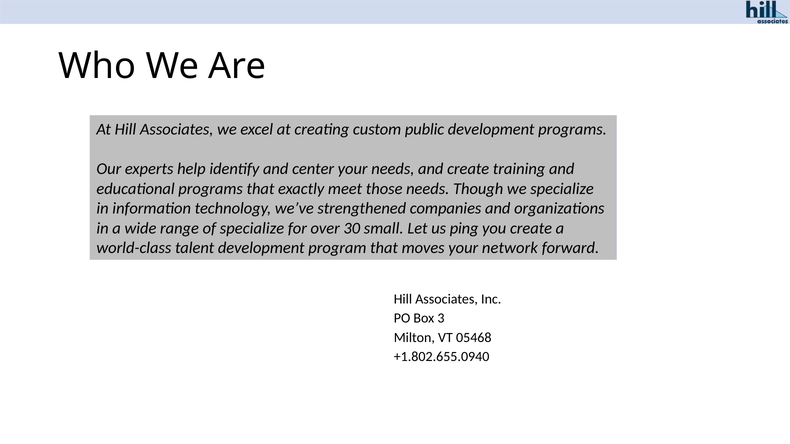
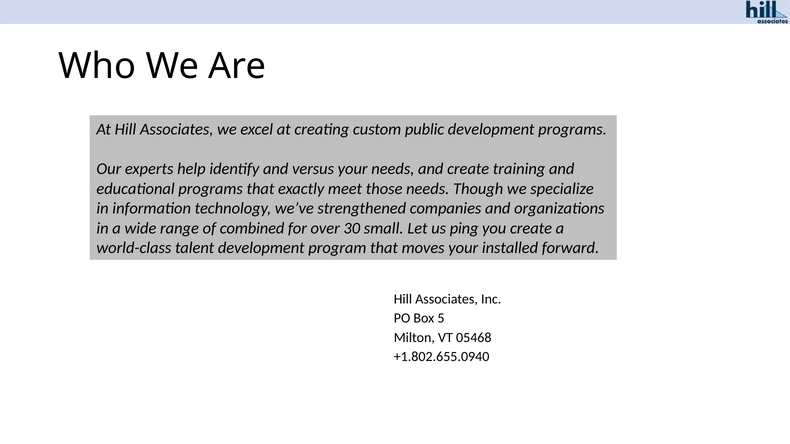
center: center -> versus (313, 169)
of specialize: specialize -> combined (252, 228)
network: network -> installed (510, 248)
3: 3 -> 5 (441, 318)
